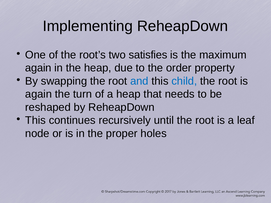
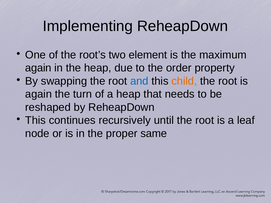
satisfies: satisfies -> element (148, 55)
child colour: blue -> orange (184, 81)
holes: holes -> same (154, 134)
